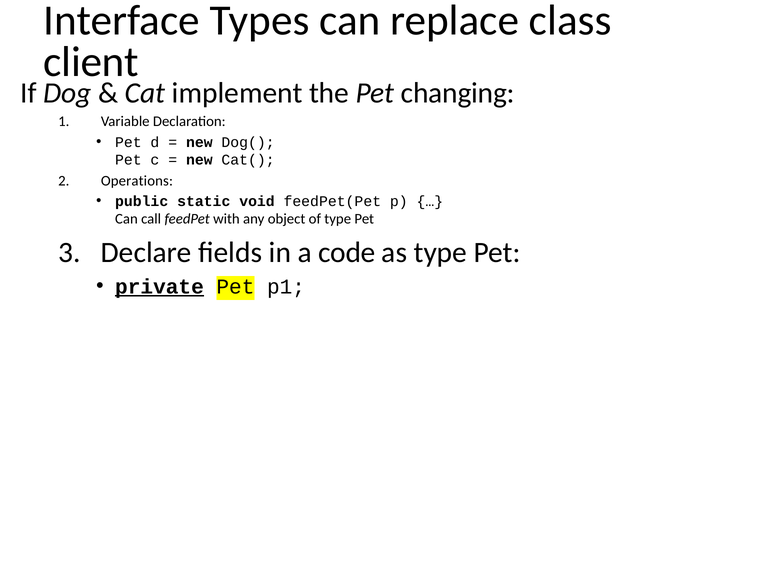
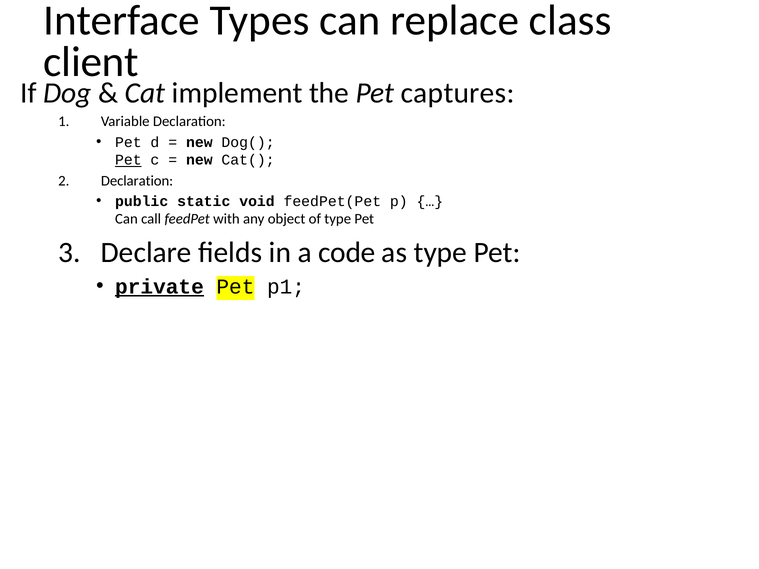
changing: changing -> captures (458, 93)
Pet underline: none -> present (128, 160)
Operations: Operations -> Declaration (137, 181)
